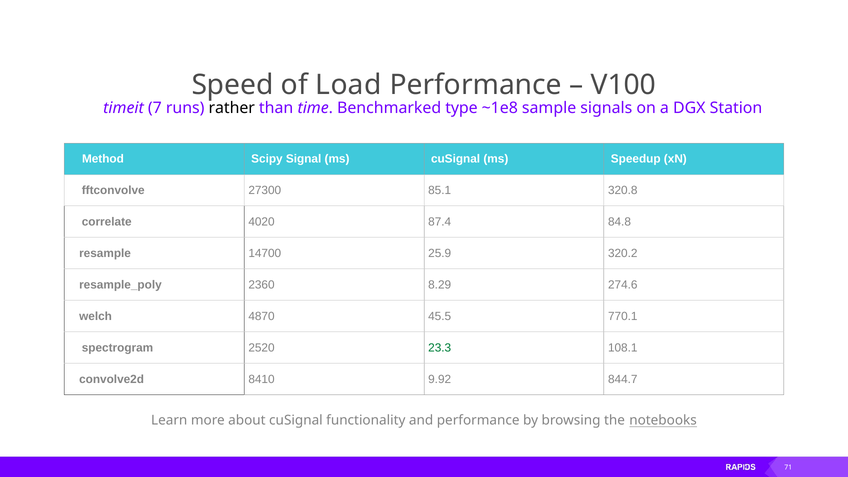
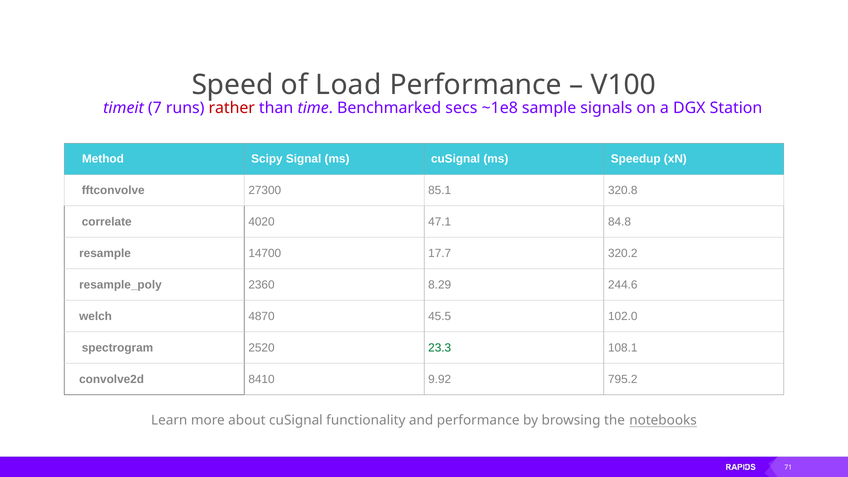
rather colour: black -> red (232, 108)
type: type -> secs (461, 108)
87.4: 87.4 -> 47.1 (440, 222)
25.9: 25.9 -> 17.7 (440, 253)
274.6: 274.6 -> 244.6 (623, 285)
770.1: 770.1 -> 102.0 (623, 316)
844.7: 844.7 -> 795.2 (623, 379)
